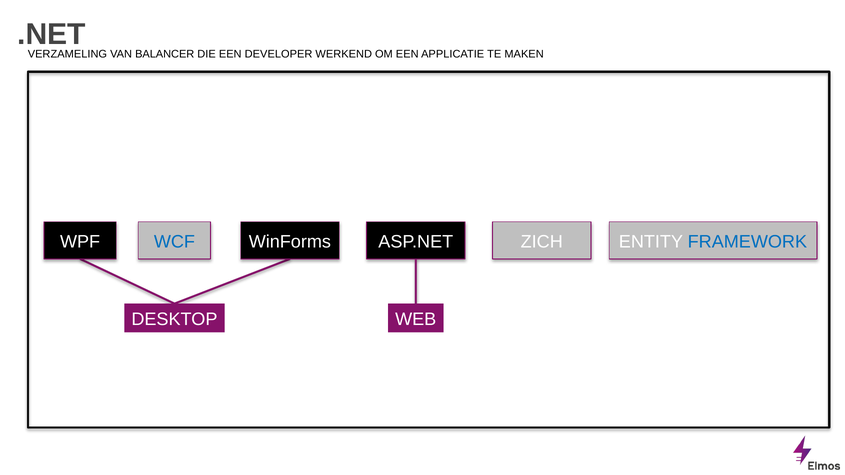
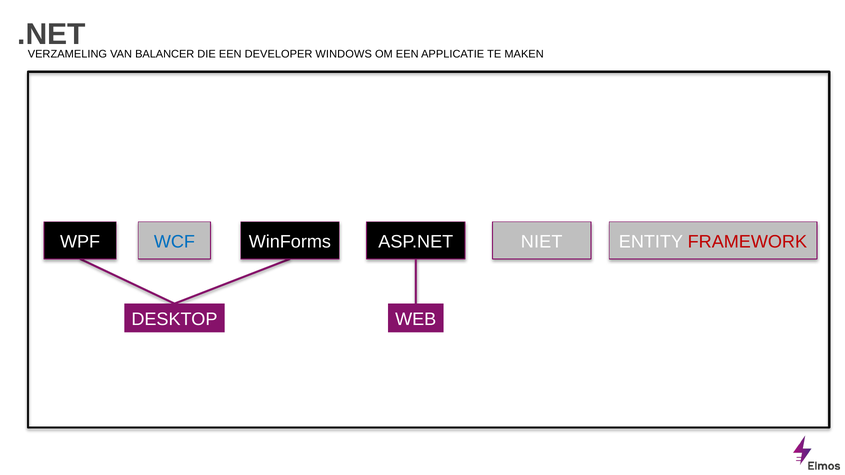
WERKEND: WERKEND -> WINDOWS (344, 54)
ZICH: ZICH -> NIET (542, 242)
FRAMEWORK colour: blue -> red (747, 242)
